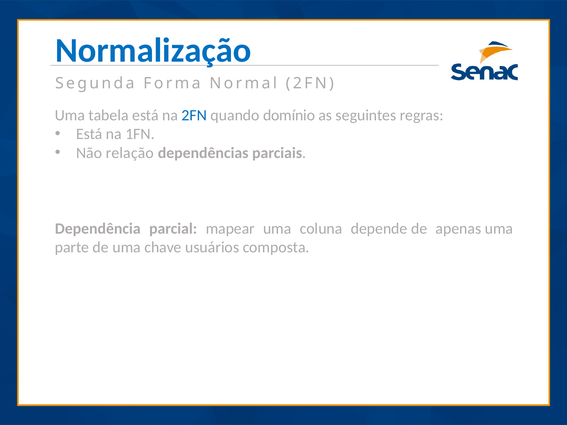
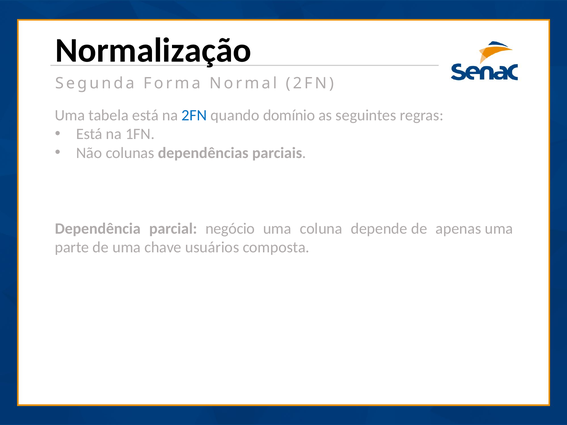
Normalização colour: blue -> black (153, 50)
relação: relação -> colunas (130, 153)
mapear: mapear -> negócio (230, 229)
